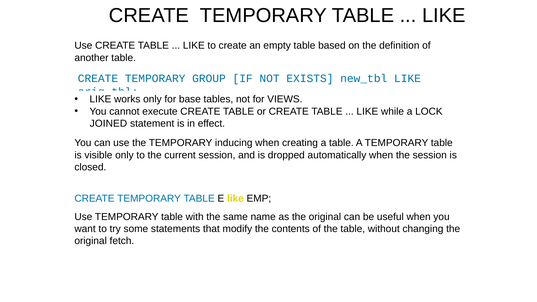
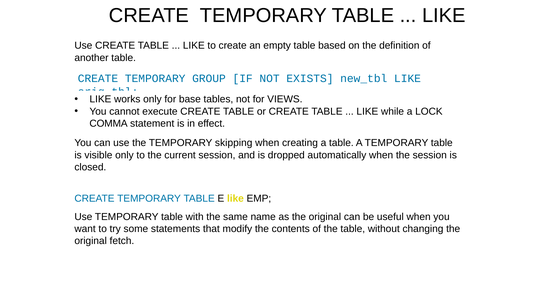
JOINED: JOINED -> COMMA (109, 124)
inducing: inducing -> skipping (234, 143)
